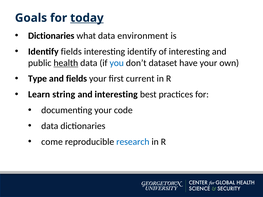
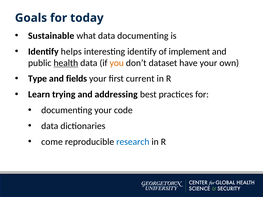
today underline: present -> none (87, 18)
Dictionaries: Dictionaries -> Sustainable (51, 36)
data environment: environment -> documenting (143, 36)
Identify fields: fields -> helps (71, 52)
of interesting: interesting -> implement (189, 52)
you colour: blue -> orange (117, 63)
string: string -> trying (64, 95)
and interesting: interesting -> addressing (116, 95)
